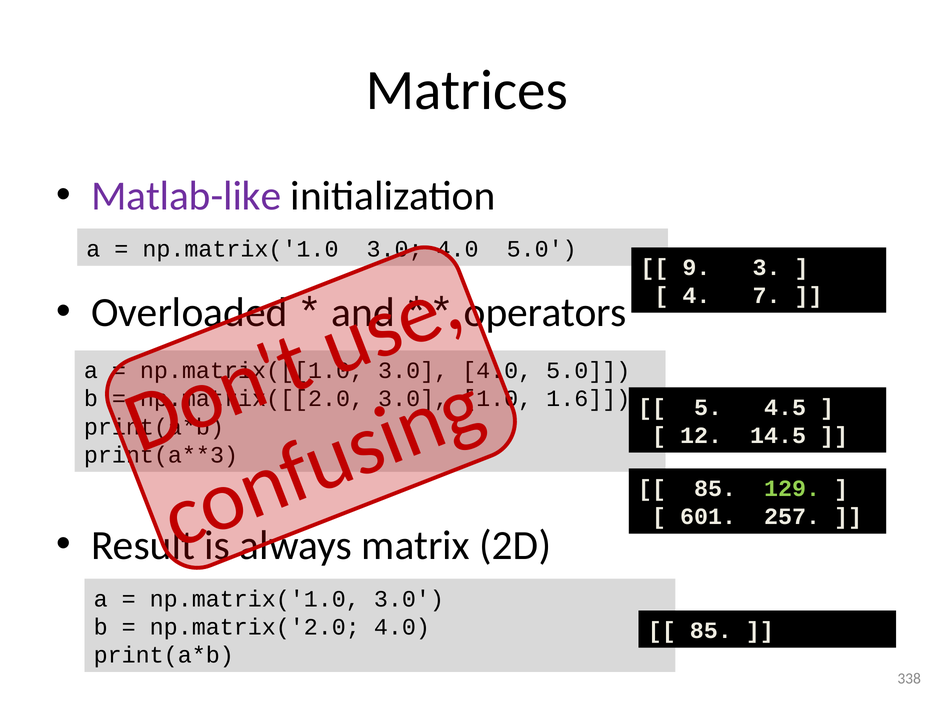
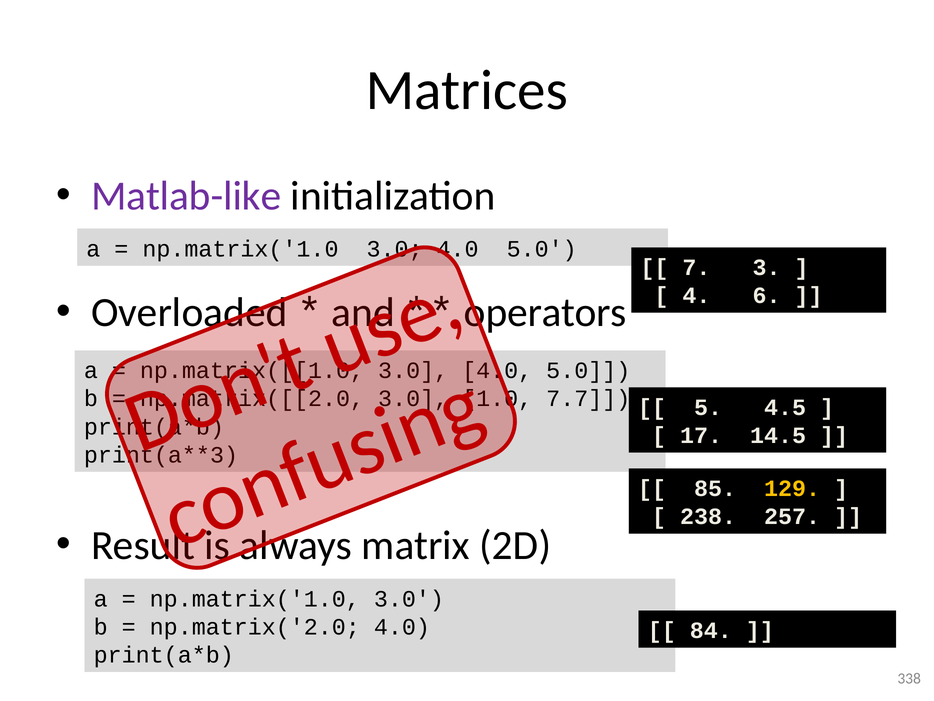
9: 9 -> 7 (696, 267)
7: 7 -> 6 (767, 296)
1.6: 1.6 -> 7.7 (588, 398)
12: 12 -> 17 (701, 435)
129 colour: light green -> yellow (792, 488)
601: 601 -> 238 (708, 516)
85: 85 -> 84 (711, 630)
